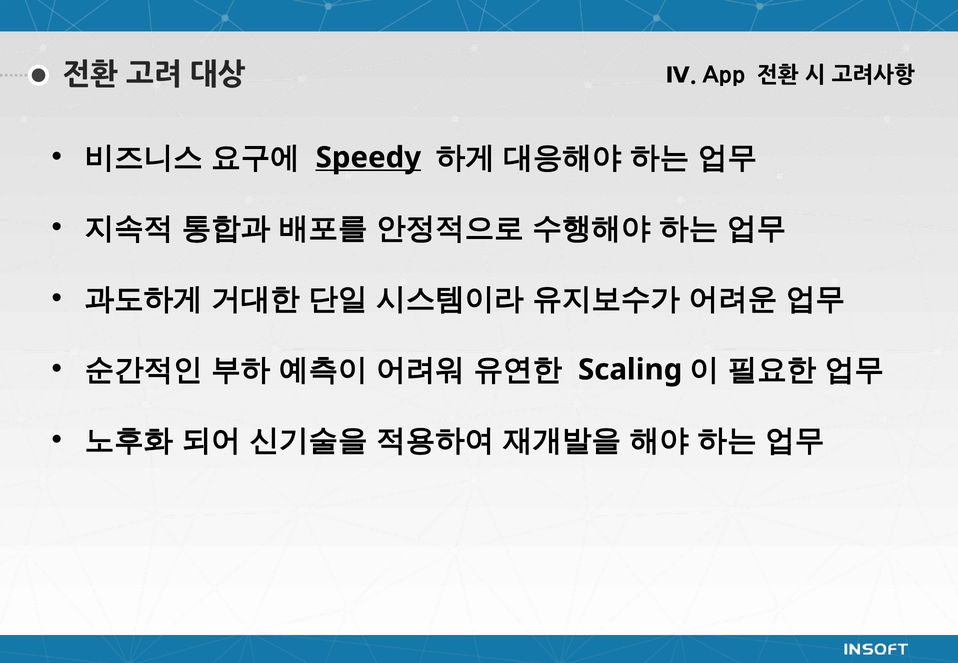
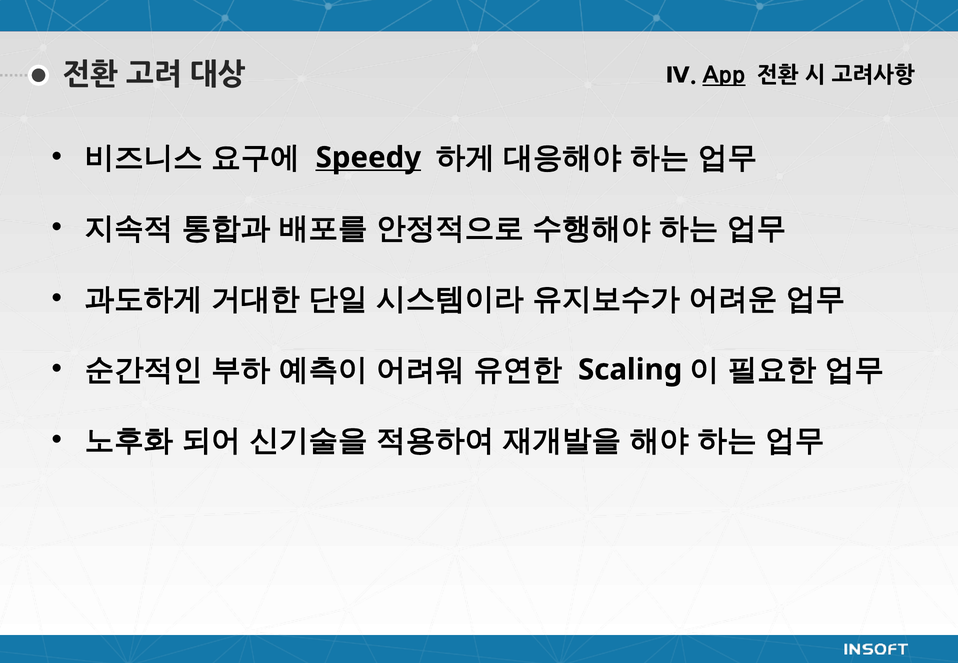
App underline: none -> present (724, 76)
